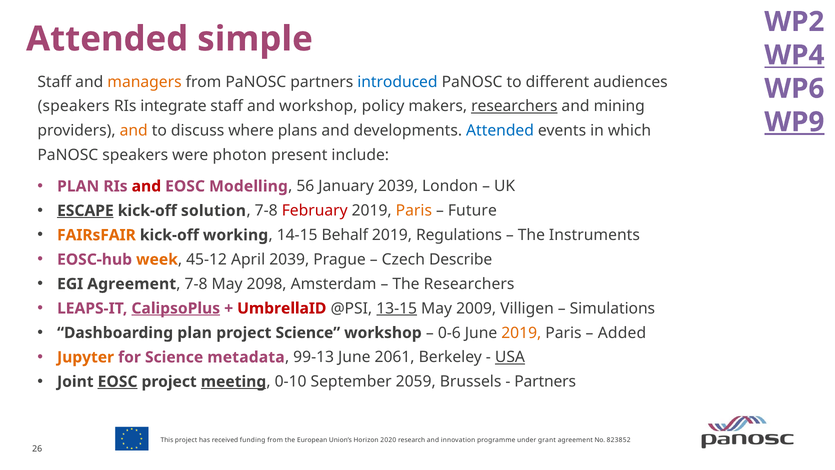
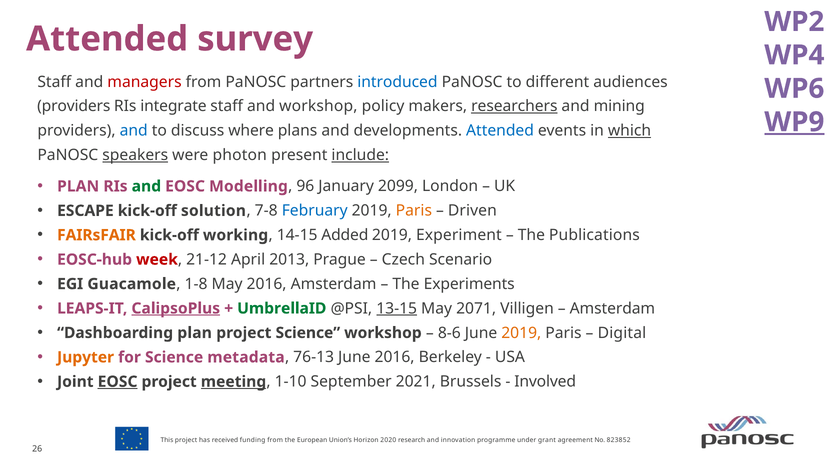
simple: simple -> survey (255, 39)
WP4 underline: present -> none (794, 55)
managers colour: orange -> red (145, 82)
speakers: speakers -> providers (74, 106)
and colour: orange -> blue (134, 131)
which underline: none -> present (630, 131)
speakers underline: none -> present (135, 155)
include underline: none -> present (360, 155)
and colour: red -> green (146, 186)
56: 56 -> 96 (305, 186)
January 2039: 2039 -> 2099 (398, 186)
ESCAPE underline: present -> none (85, 211)
February colour: red -> blue (315, 211)
Future: Future -> Driven (472, 211)
Behalf: Behalf -> Added (345, 235)
Regulations: Regulations -> Experiment (459, 235)
Instruments: Instruments -> Publications (594, 235)
week colour: orange -> red (157, 259)
45-12: 45-12 -> 21-12 (207, 259)
April 2039: 2039 -> 2013 (289, 259)
Describe: Describe -> Scenario (461, 259)
EGI Agreement: Agreement -> Guacamole (132, 284)
7-8: 7-8 -> 1-8 (196, 284)
May 2098: 2098 -> 2016 (267, 284)
The Researchers: Researchers -> Experiments (469, 284)
UmbrellaID colour: red -> green (282, 308)
2009: 2009 -> 2071 (476, 308)
Simulations: Simulations -> Amsterdam (612, 308)
0-6: 0-6 -> 8-6 (449, 333)
Added: Added -> Digital (622, 333)
99-13: 99-13 -> 76-13 (314, 357)
June 2061: 2061 -> 2016 (395, 357)
USA underline: present -> none (510, 357)
0-10: 0-10 -> 1-10 (291, 381)
2059: 2059 -> 2021 (416, 381)
Partners: Partners -> Involved (545, 381)
